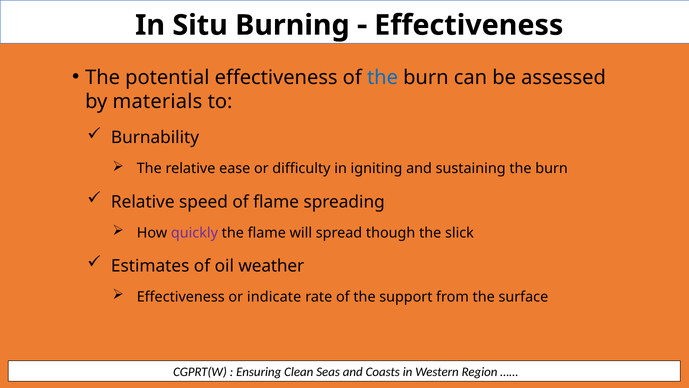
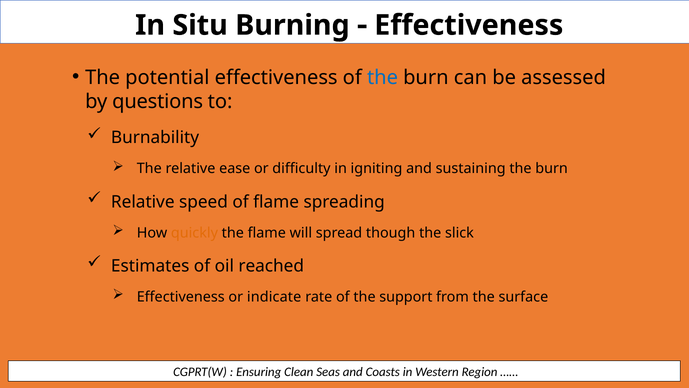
materials: materials -> questions (158, 101)
quickly colour: purple -> orange (194, 233)
weather: weather -> reached (271, 266)
